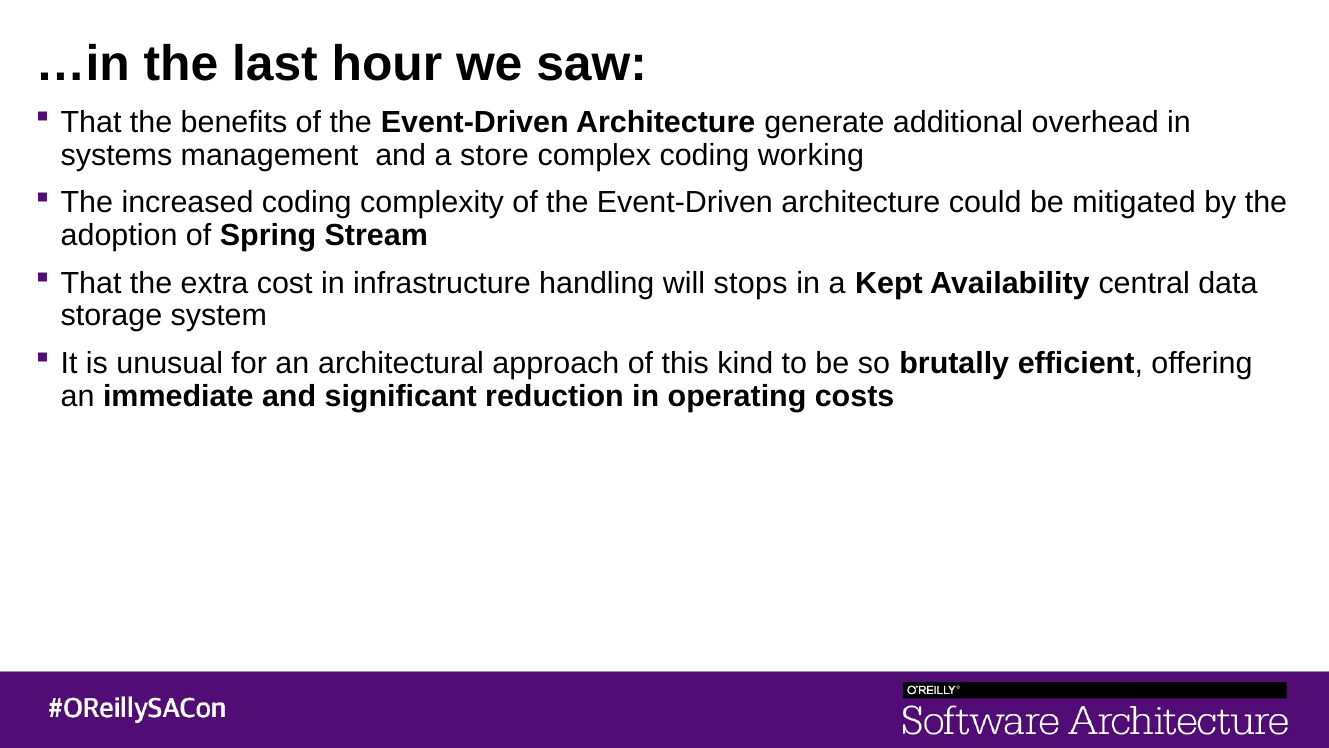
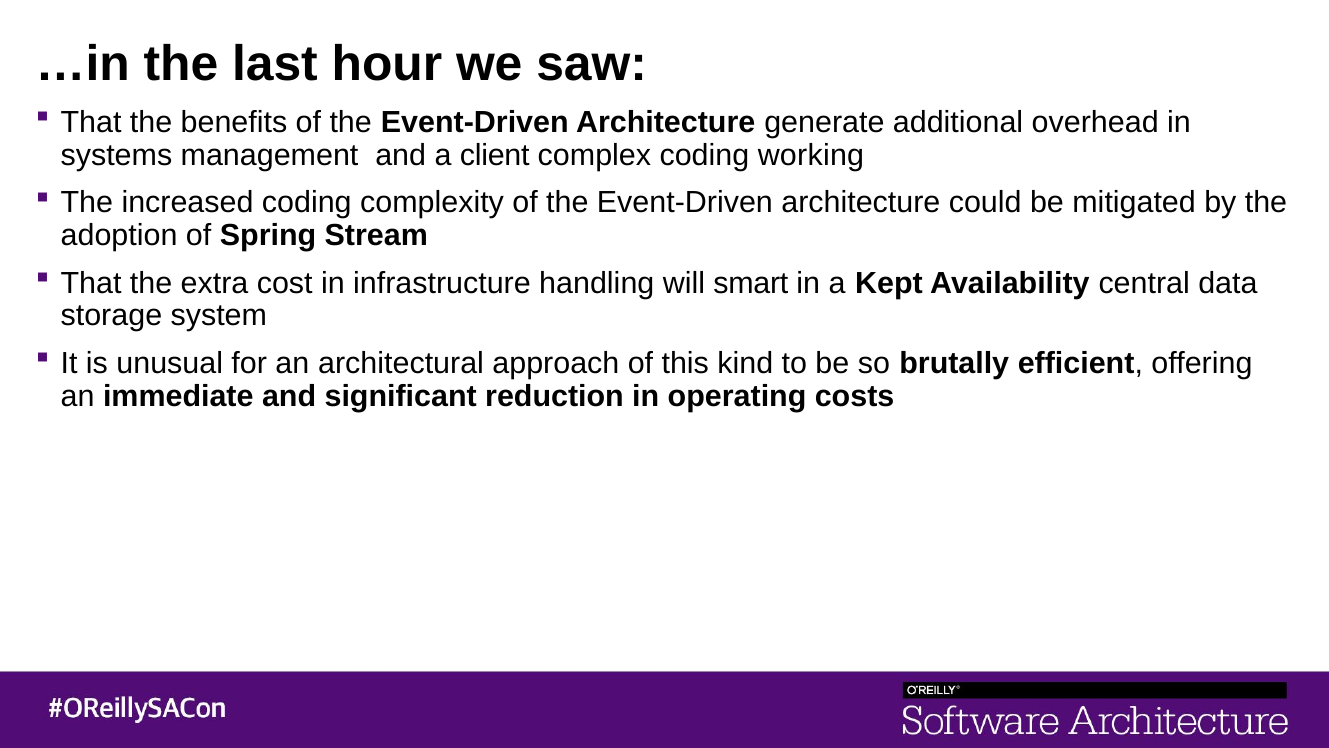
store: store -> client (495, 155)
stops: stops -> smart (751, 283)
